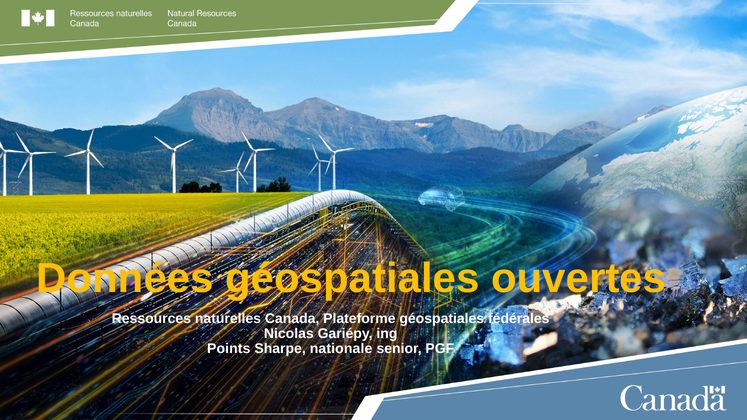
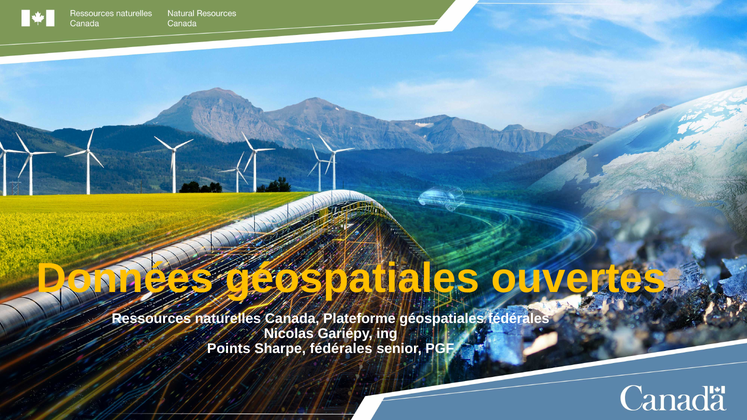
Sharpe nationale: nationale -> fédérales (341, 349)
